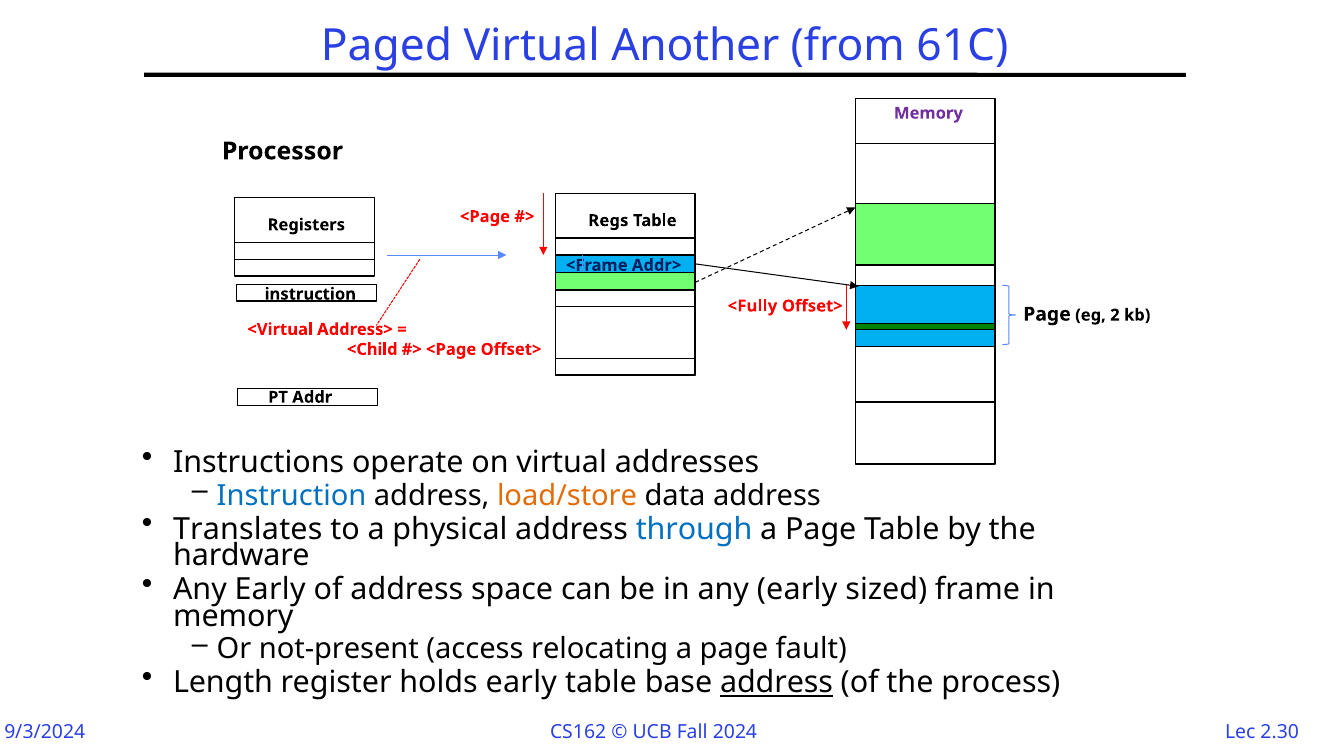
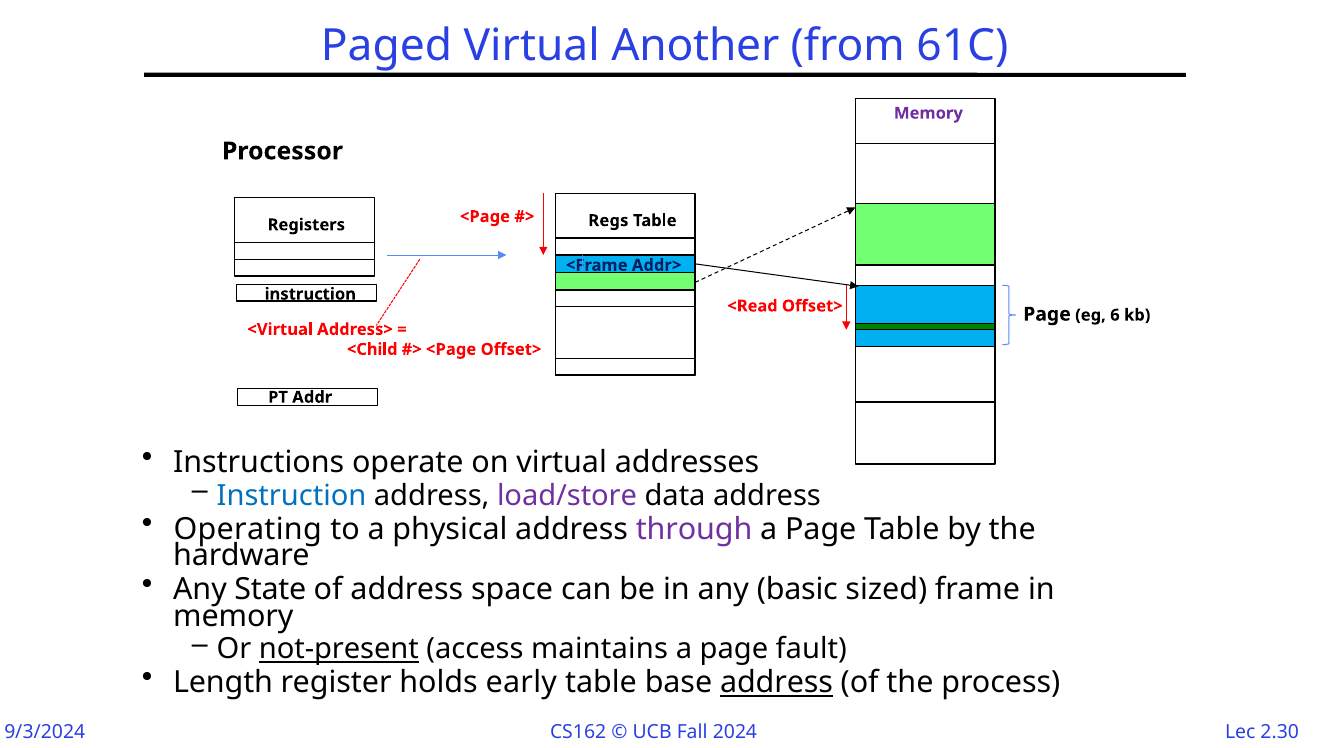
<Fully: <Fully -> <Read (753, 306)
2: 2 -> 6 (1115, 315)
load/store colour: orange -> purple (567, 496)
Translates: Translates -> Operating (248, 529)
through colour: blue -> purple (694, 529)
Early: Early -> State (270, 590)
in any early: early -> basic (797, 590)
not-present underline: none -> present (339, 649)
relocating: relocating -> maintains (600, 649)
